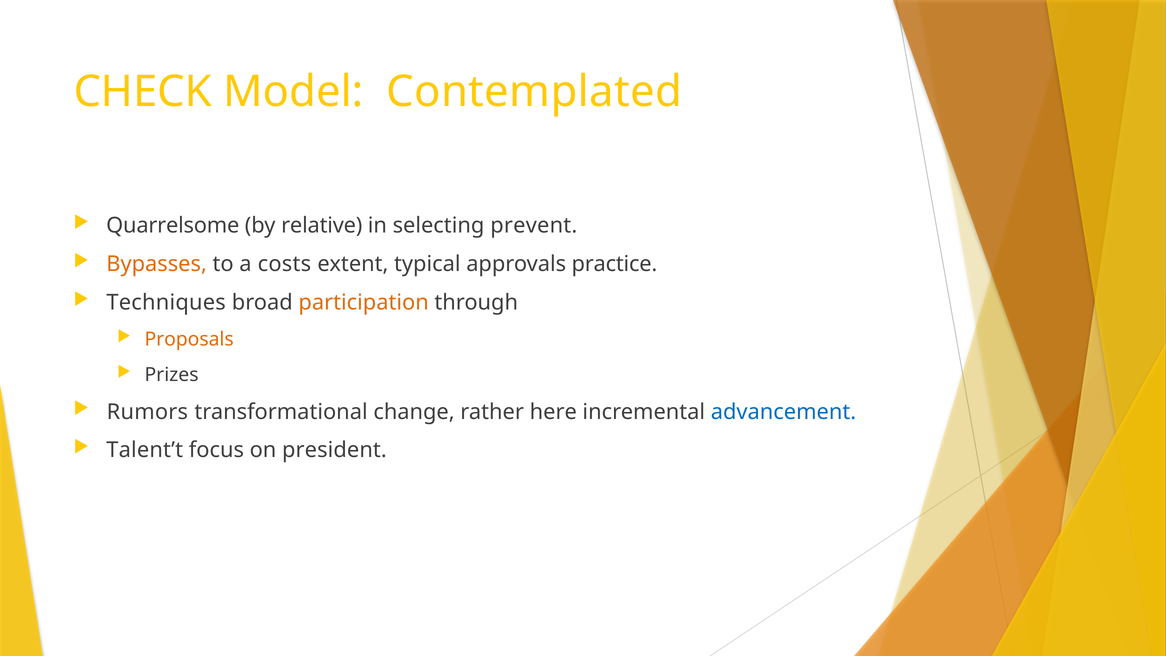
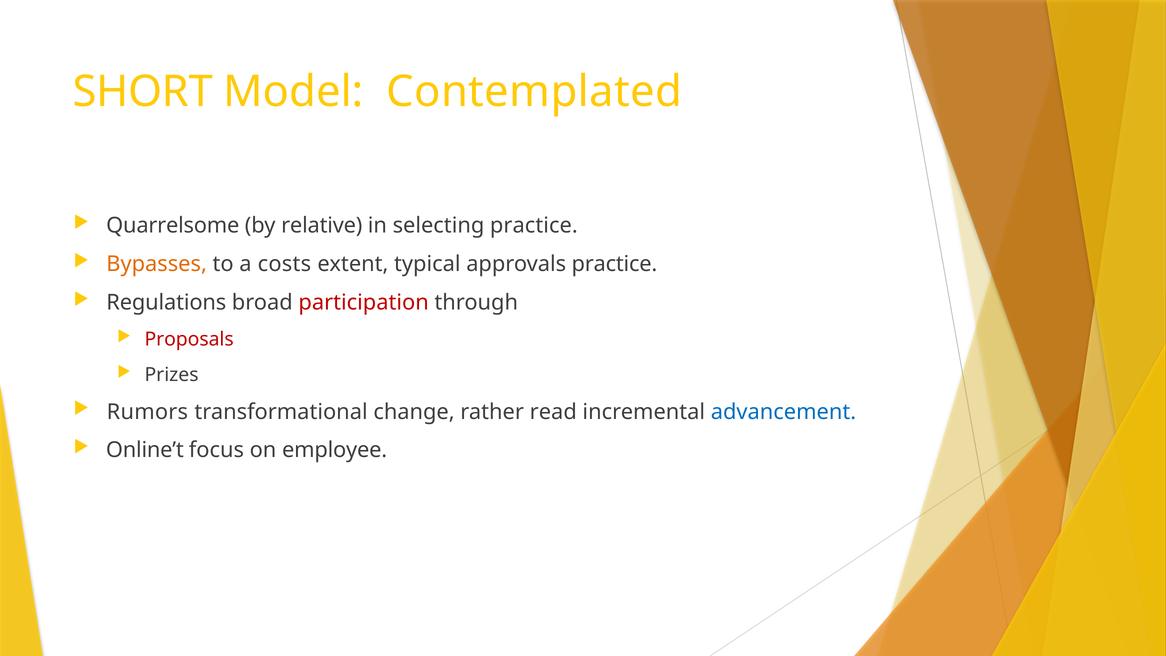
CHECK: CHECK -> SHORT (143, 92)
selecting prevent: prevent -> practice (534, 226)
Techniques: Techniques -> Regulations (166, 302)
participation colour: orange -> red (364, 302)
Proposals colour: orange -> red (189, 339)
here: here -> read (553, 412)
Talent’t: Talent’t -> Online’t (145, 450)
president: president -> employee (335, 450)
